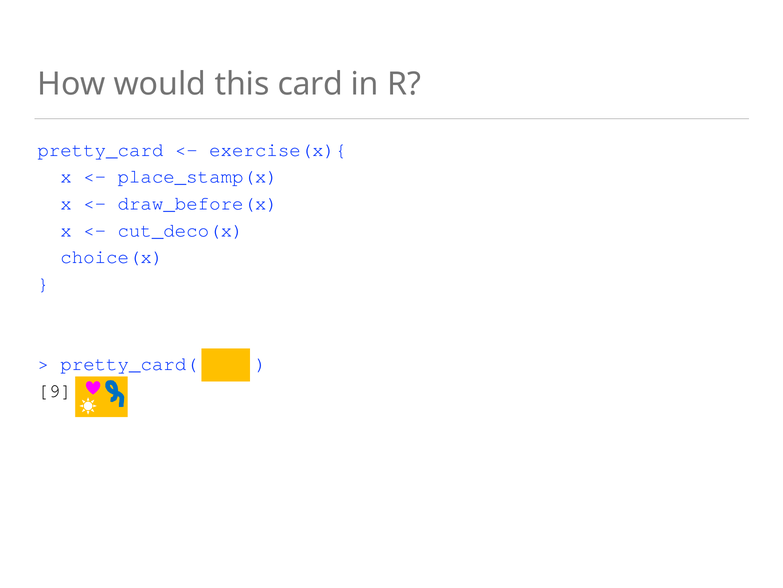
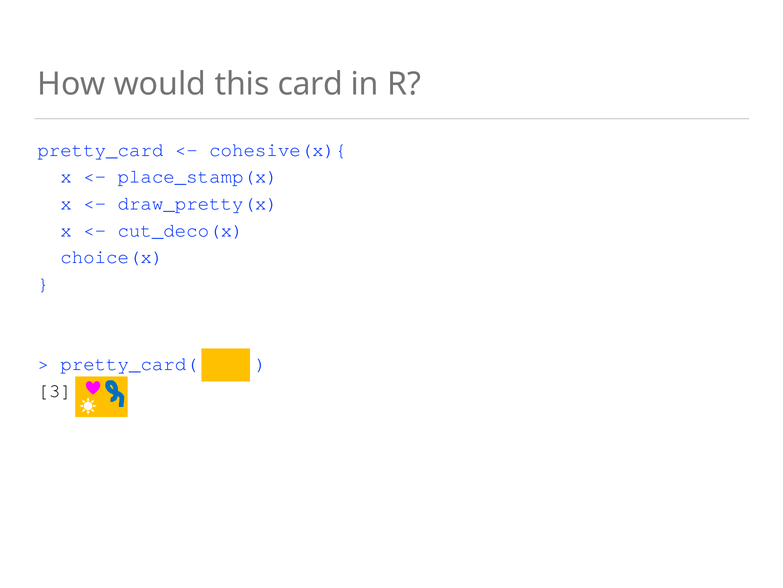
exercise(x){: exercise(x){ -> cohesive(x){ (278, 150)
draw_before(x: draw_before(x -> draw_pretty(x (198, 203)
9: 9 -> 3 (55, 390)
